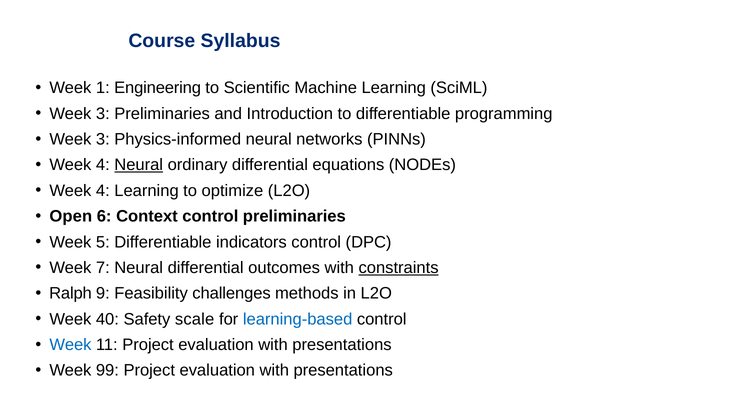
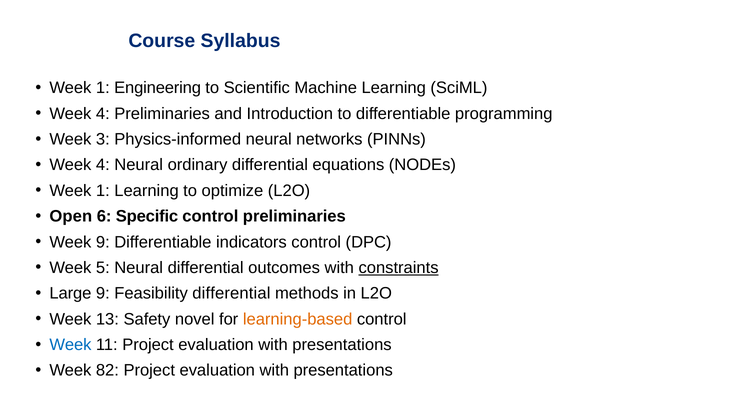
3: 3 -> 4 (103, 114)
Neural underline: present -> none (139, 165)
4: 4 -> 1 (103, 191)
Context: Context -> Specific (147, 216)
Week 5: 5 -> 9 (103, 242)
7: 7 -> 5 (103, 268)
Ralph: Ralph -> Large (70, 294)
Feasibility challenges: challenges -> differential (231, 294)
40: 40 -> 13 (107, 319)
scale: scale -> novel (195, 319)
learning-based colour: blue -> orange (298, 319)
99: 99 -> 82 (107, 371)
